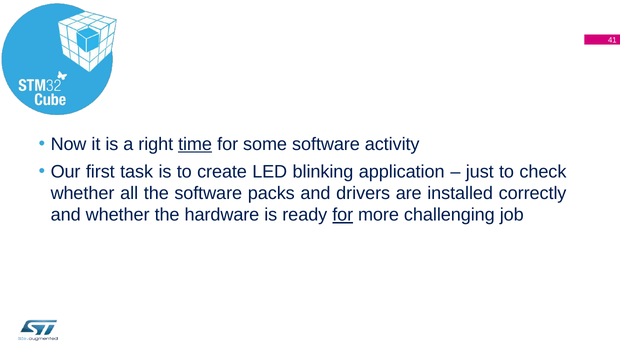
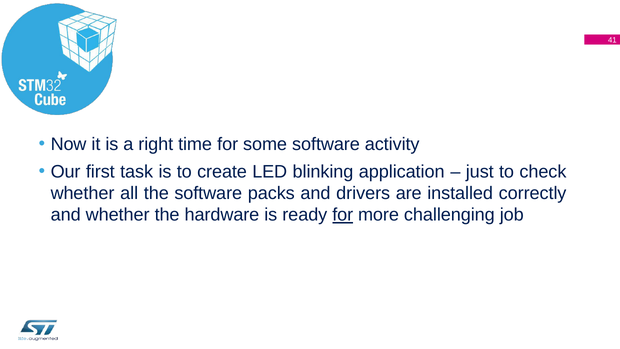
time underline: present -> none (195, 144)
